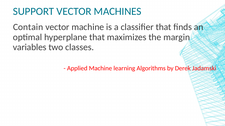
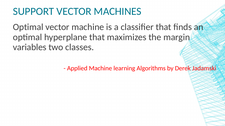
Contain: Contain -> Optimal (28, 27)
